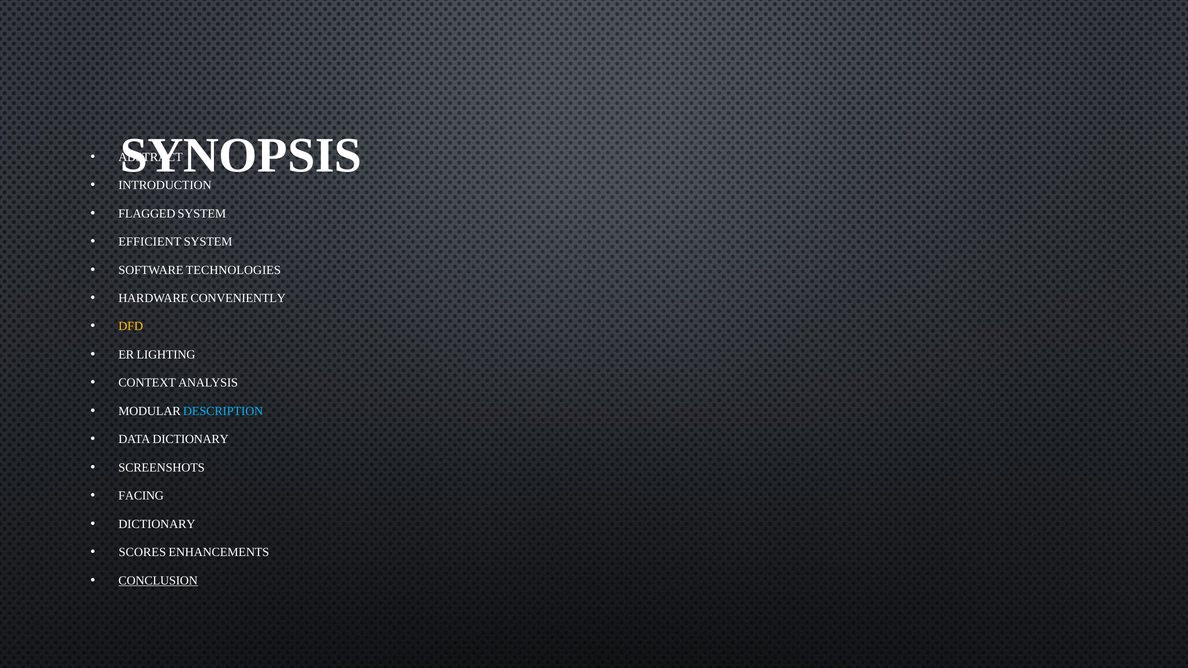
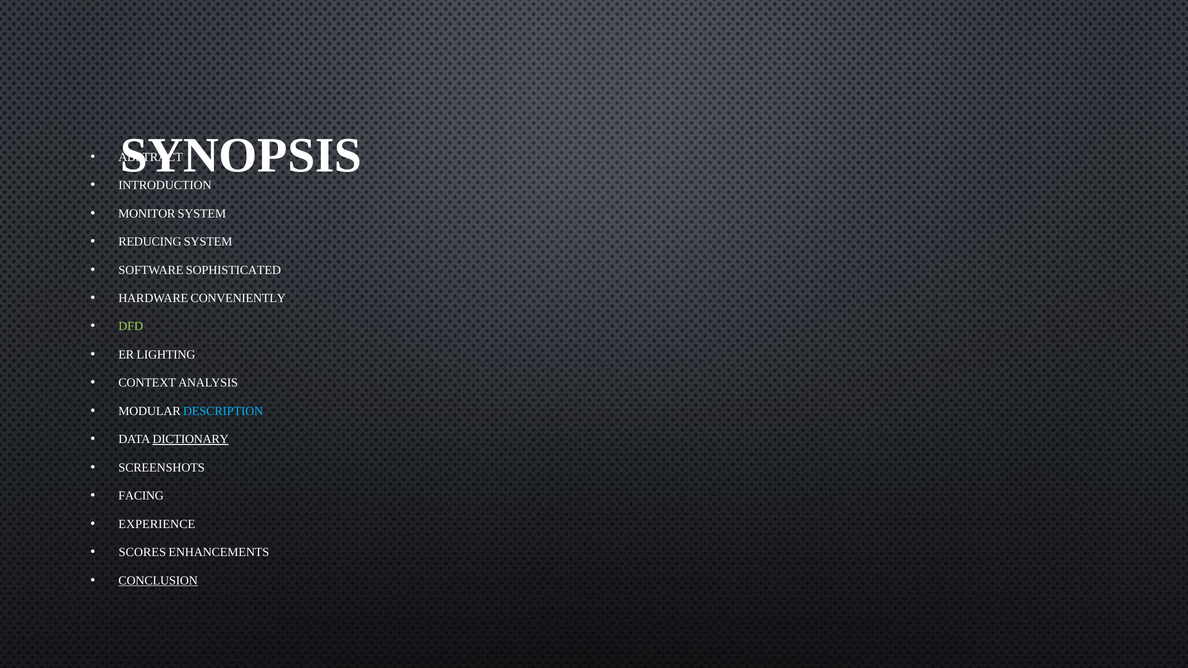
FLAGGED: FLAGGED -> MONITOR (147, 214)
EFFICIENT: EFFICIENT -> REDUCING (150, 242)
TECHNOLOGIES: TECHNOLOGIES -> SOPHISTICATED (233, 270)
DFD colour: yellow -> light green (131, 326)
DICTIONARY underline: none -> present (191, 439)
DICTIONARY: DICTIONARY -> EXPERIENCE (157, 524)
